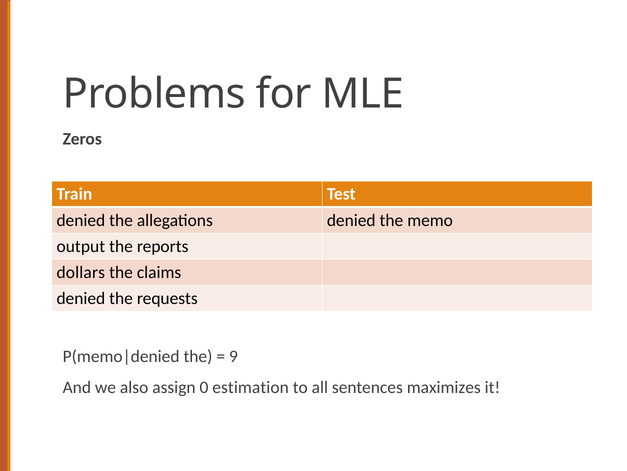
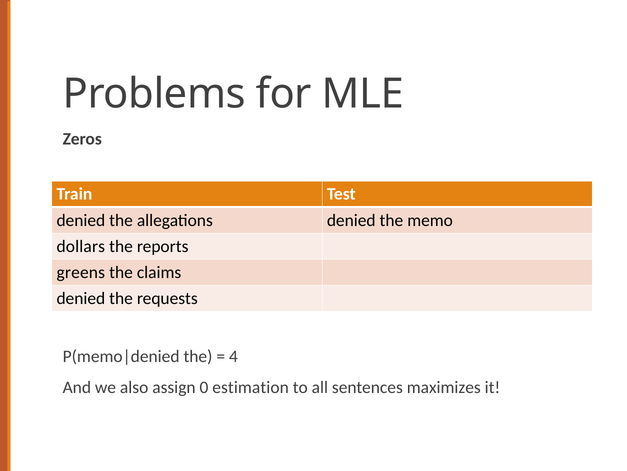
output: output -> dollars (81, 246)
dollars: dollars -> greens (81, 272)
9: 9 -> 4 (233, 356)
